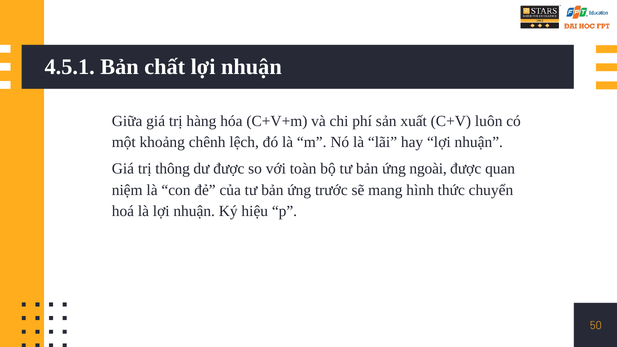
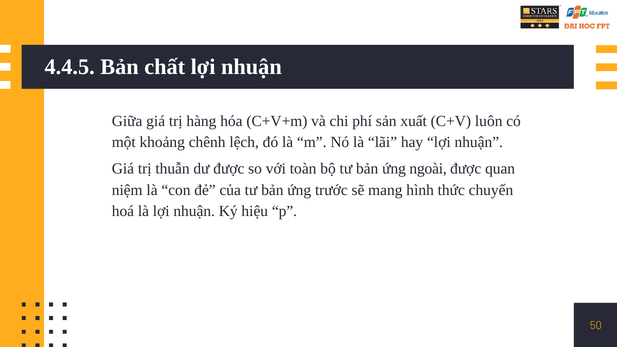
4.5.1: 4.5.1 -> 4.4.5 (70, 67)
thông: thông -> thuẫn (173, 169)
